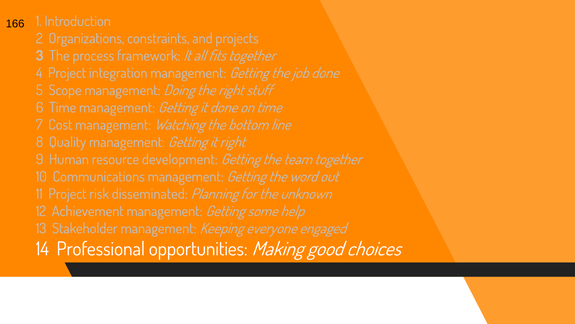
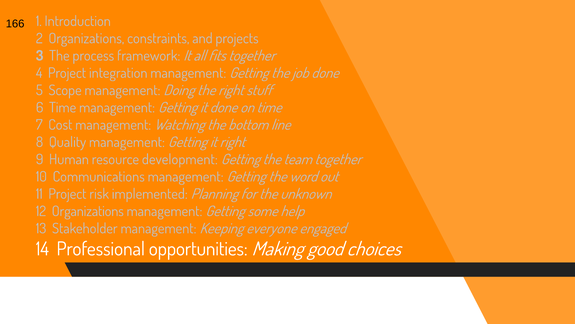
disseminated: disseminated -> implemented (150, 194)
12 Achievement: Achievement -> Organizations (88, 211)
